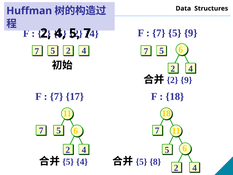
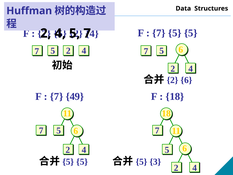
5 9: 9 -> 5 (191, 33)
9: 9 -> 6 (186, 80)
17: 17 -> 49 (75, 96)
4: 4 -> 5 (82, 162)
8: 8 -> 3 (155, 162)
